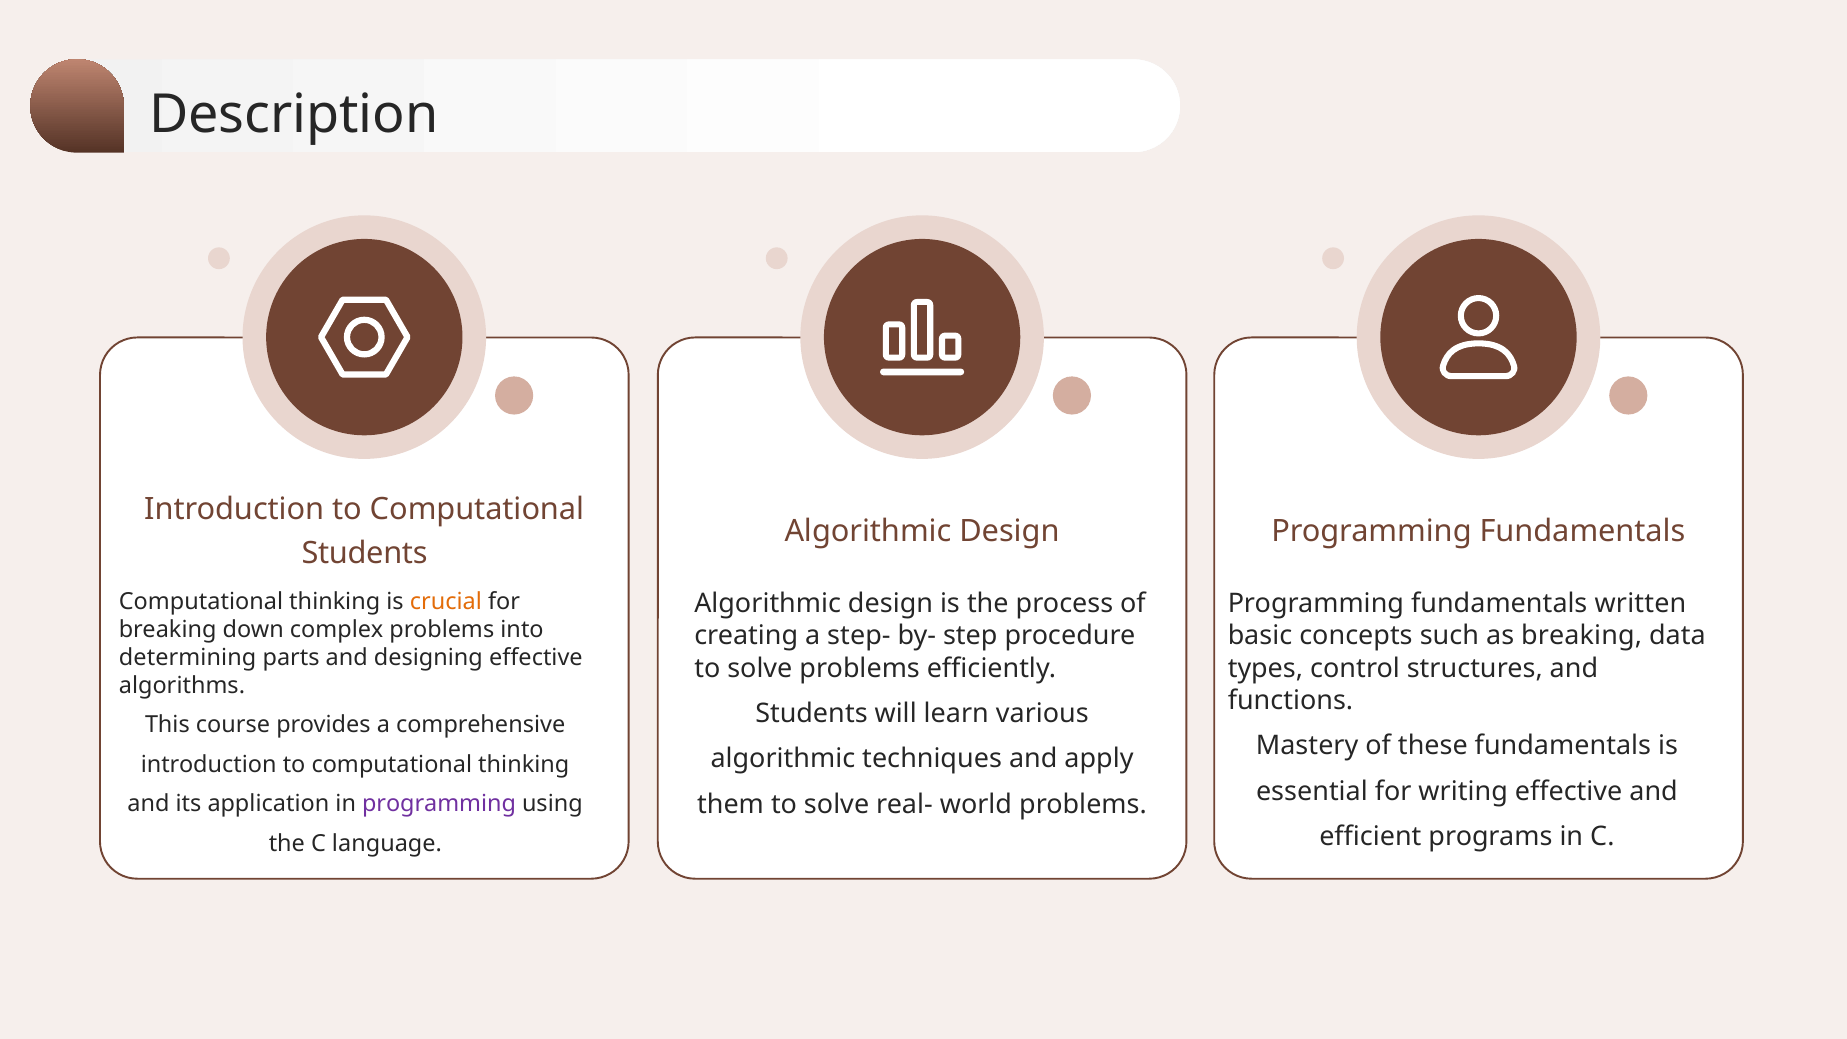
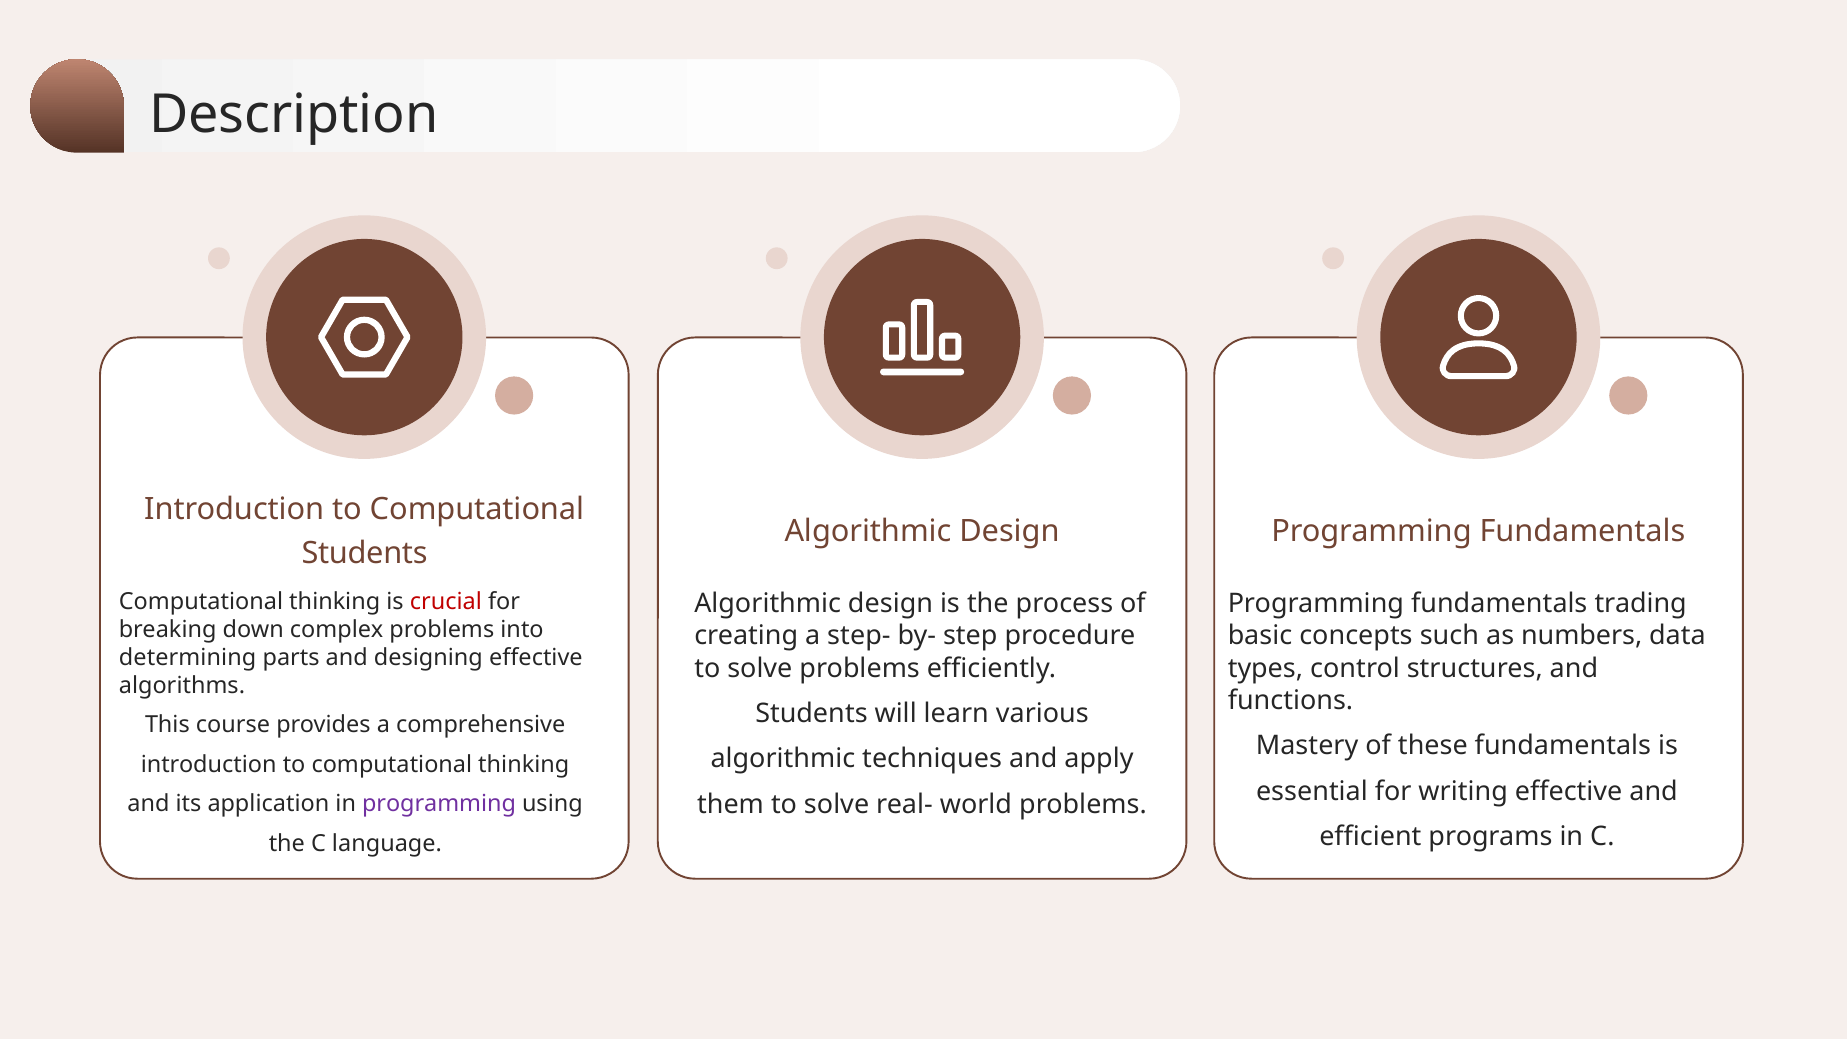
crucial colour: orange -> red (446, 601)
written: written -> trading (1641, 604)
as breaking: breaking -> numbers (1582, 636)
